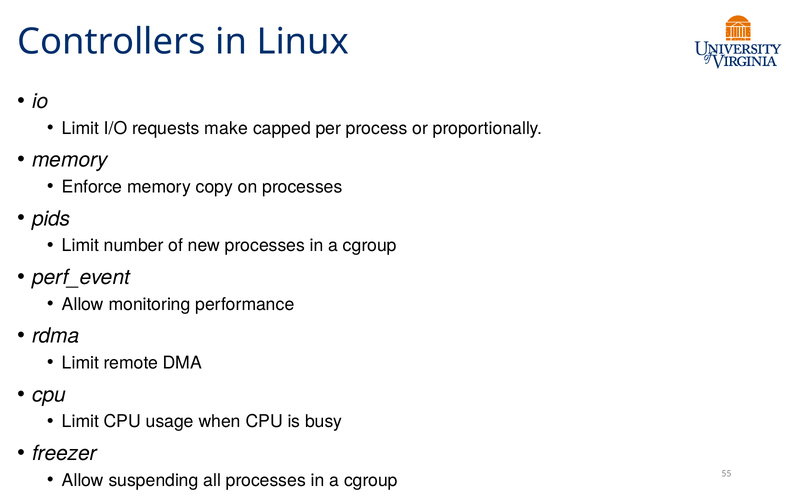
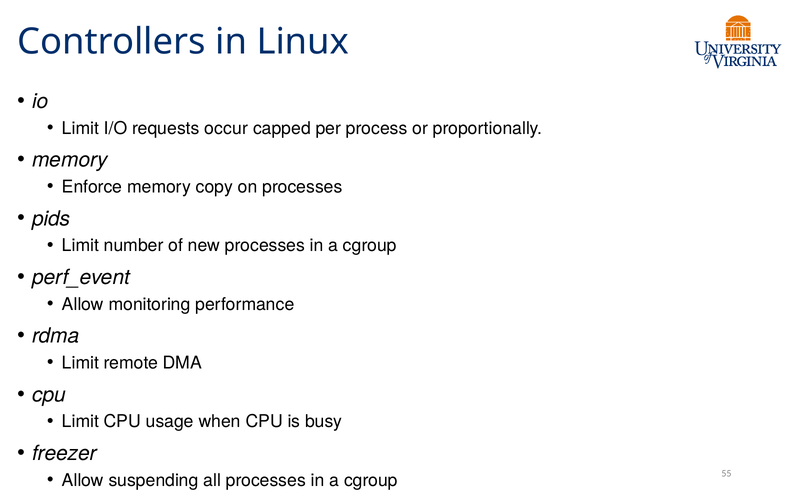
make: make -> occur (226, 128)
